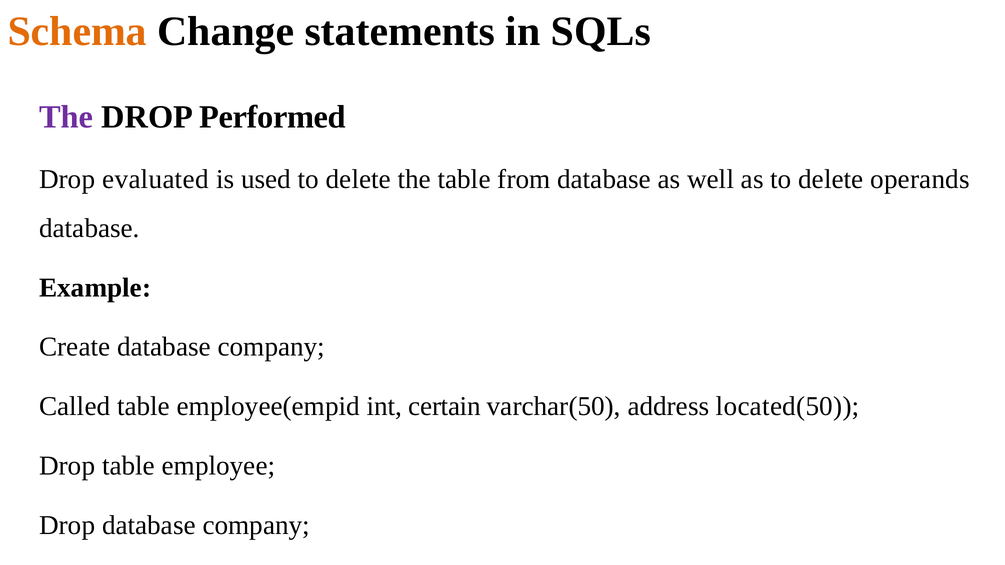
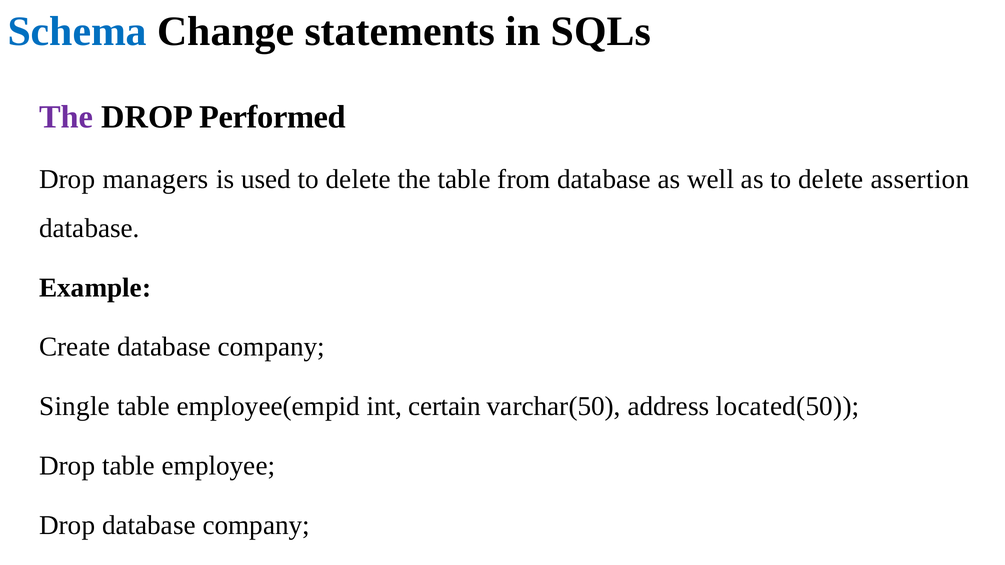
Schema colour: orange -> blue (77, 31)
evaluated: evaluated -> managers (156, 179)
operands: operands -> assertion (920, 179)
Called: Called -> Single (75, 407)
